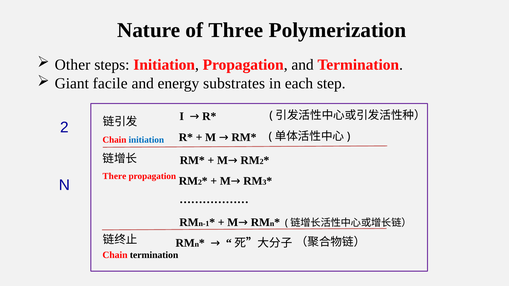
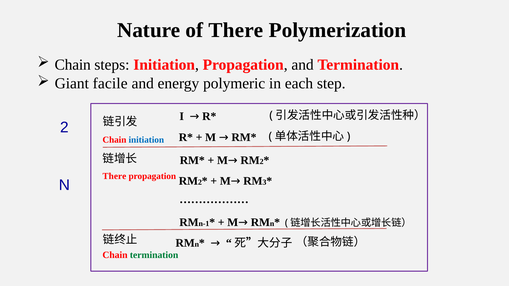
of Three: Three -> There (236, 30)
Other: Other -> Chain (73, 65)
substrates: substrates -> polymeric (234, 84)
termination colour: black -> green (154, 255)
